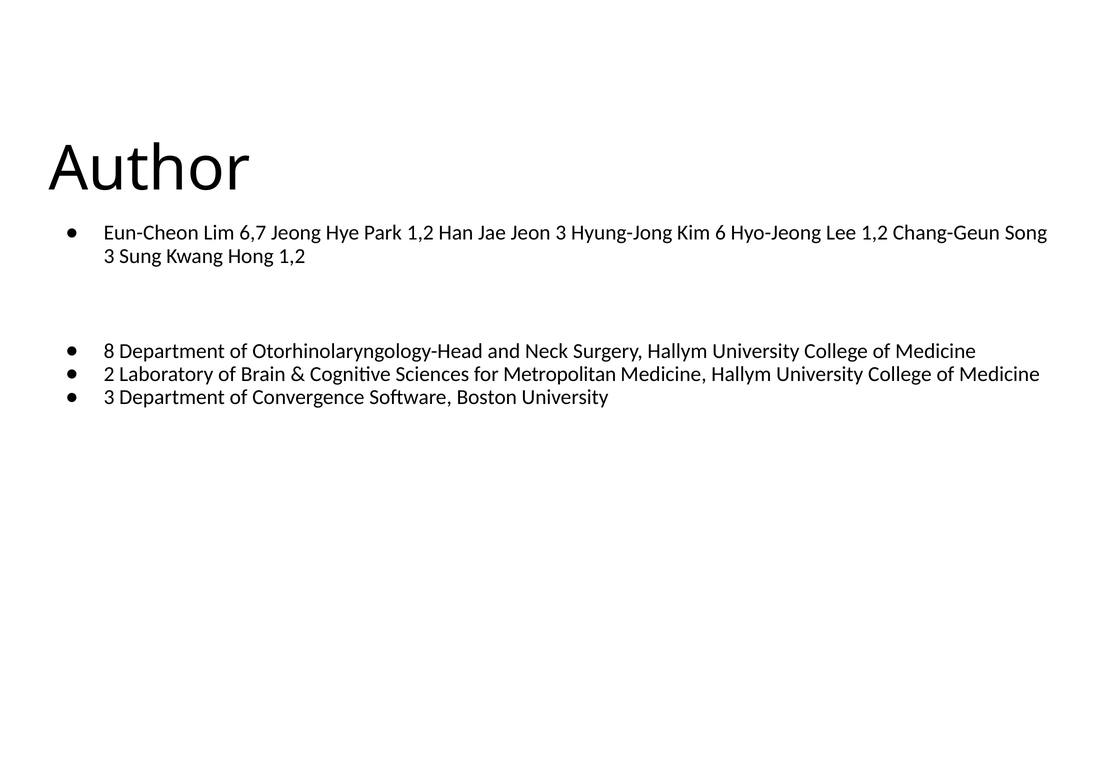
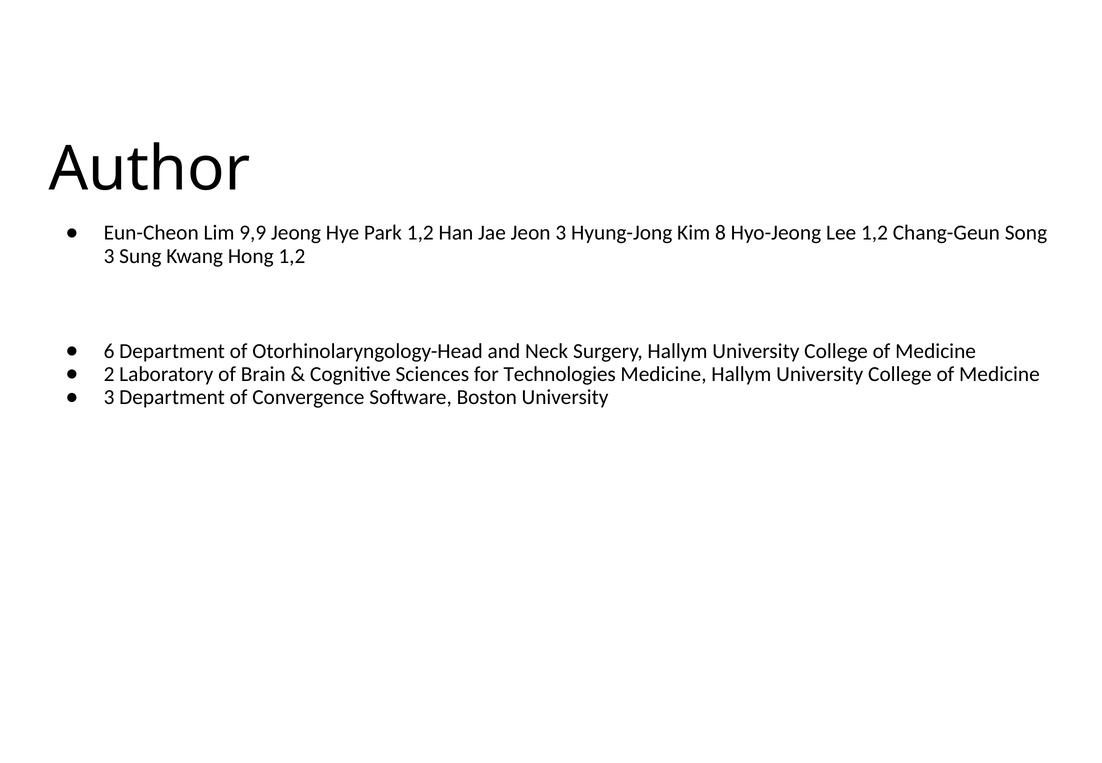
6,7: 6,7 -> 9,9 (253, 233)
6: 6 -> 8 (720, 233)
8: 8 -> 6 (109, 351)
Metropolitan: Metropolitan -> Technologies (560, 374)
